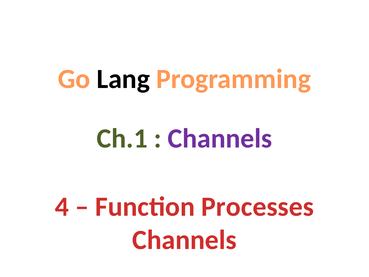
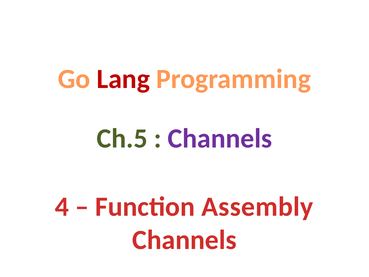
Lang colour: black -> red (123, 79)
Ch.1: Ch.1 -> Ch.5 (122, 138)
Processes: Processes -> Assembly (257, 207)
